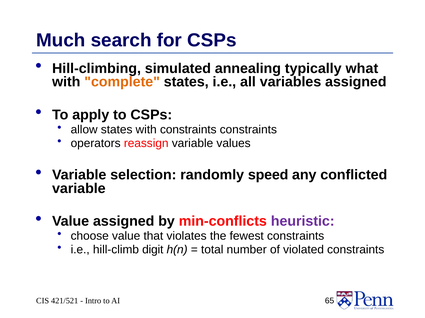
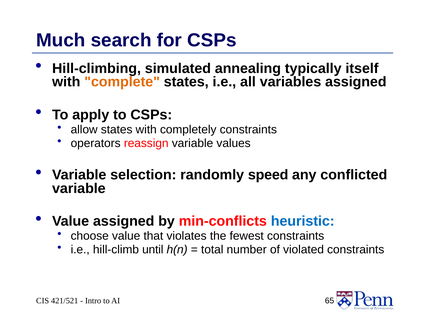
what: what -> itself (362, 69)
with constraints: constraints -> completely (188, 130)
heuristic colour: purple -> blue (303, 222)
digit: digit -> until (153, 250)
